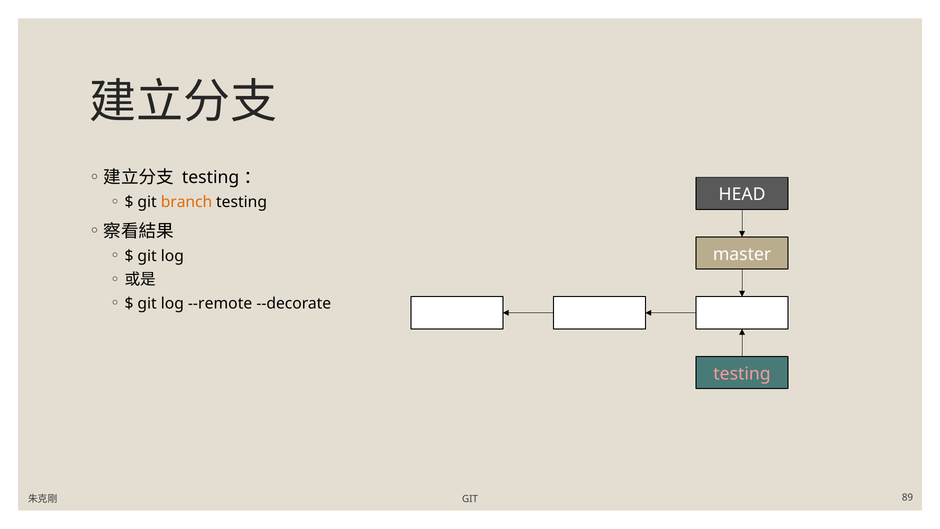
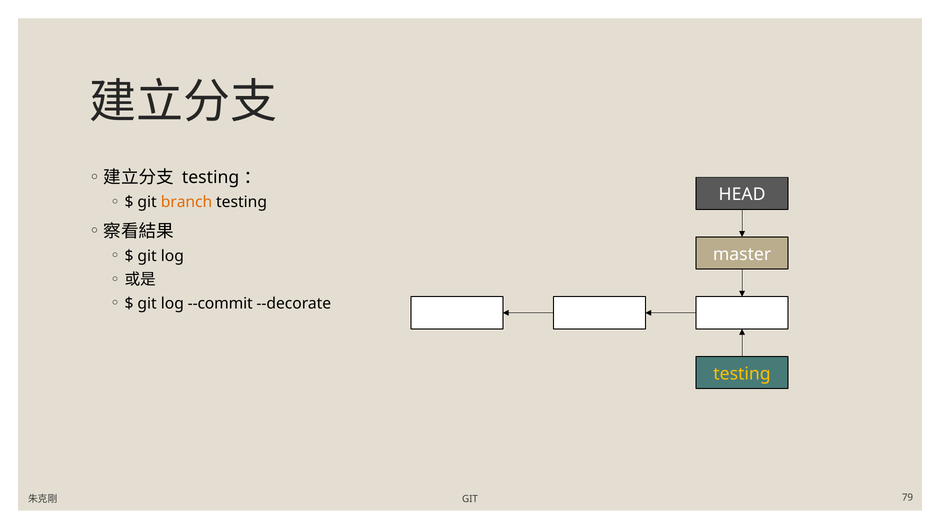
--remote: --remote -> --commit (220, 303)
testing colour: pink -> yellow (742, 374)
89: 89 -> 79 (908, 497)
